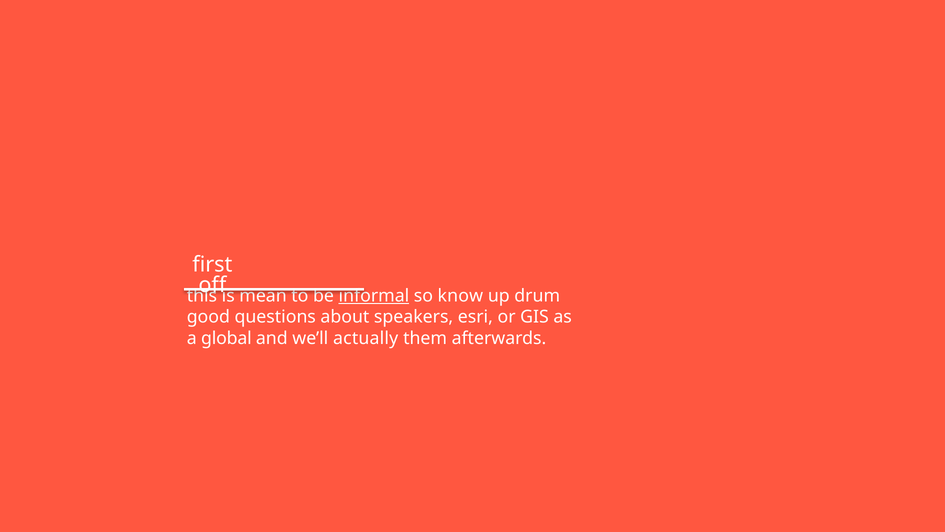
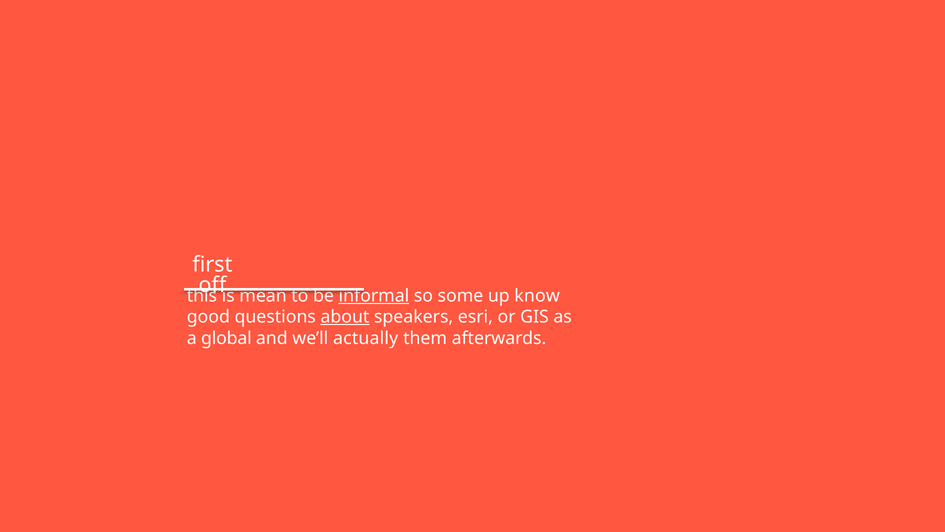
know: know -> some (460, 296)
drum: drum -> know (537, 296)
about underline: none -> present (345, 317)
